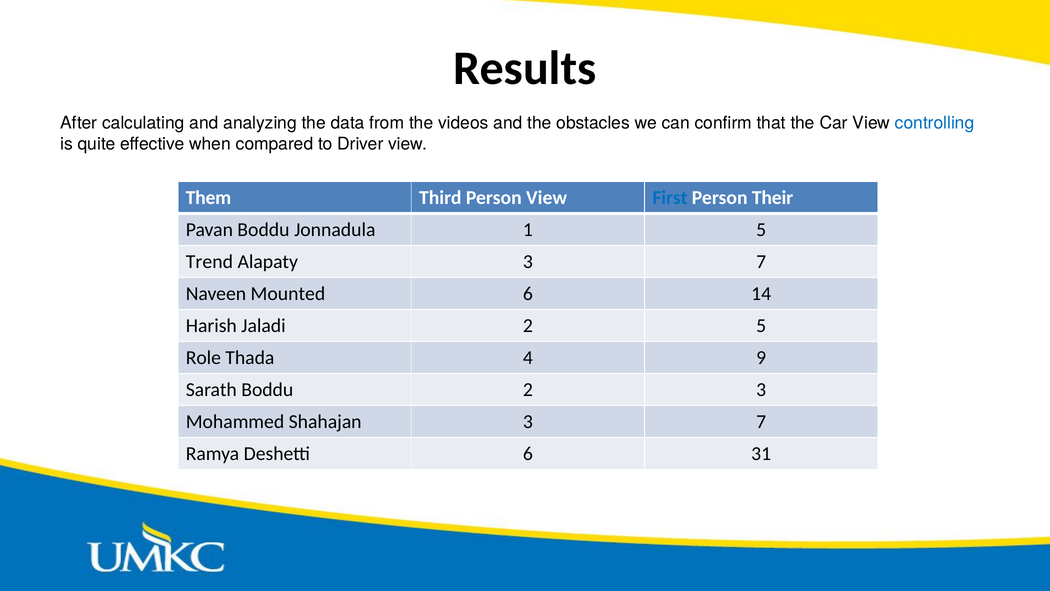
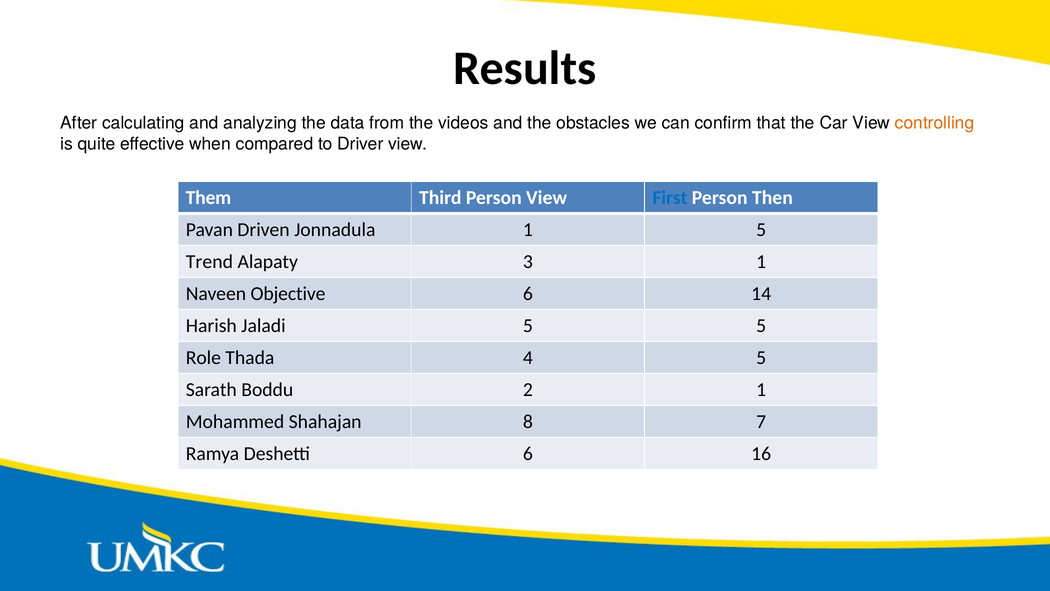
controlling colour: blue -> orange (935, 123)
Their: Their -> Then (772, 198)
Pavan Boddu: Boddu -> Driven (264, 230)
Alapaty 3 7: 7 -> 1 (761, 262)
Mounted: Mounted -> Objective (288, 294)
Jaladi 2: 2 -> 5 (528, 325)
4 9: 9 -> 5 (761, 357)
2 3: 3 -> 1 (761, 389)
Shahajan 3: 3 -> 8 (528, 421)
31: 31 -> 16 (761, 453)
